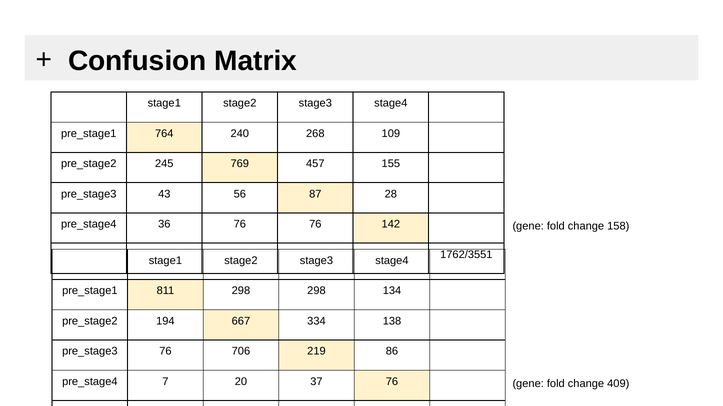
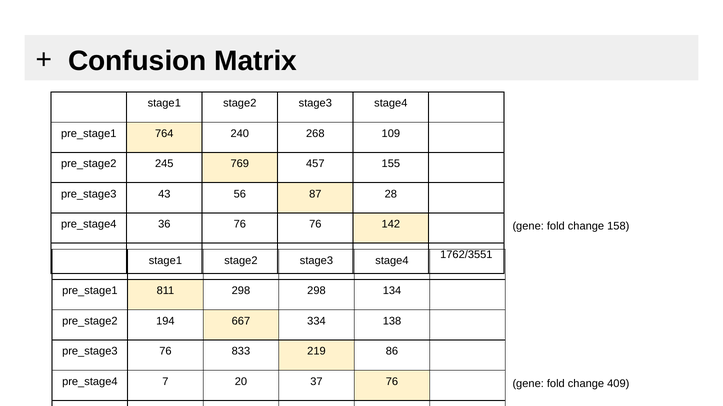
706: 706 -> 833 (241, 352)
